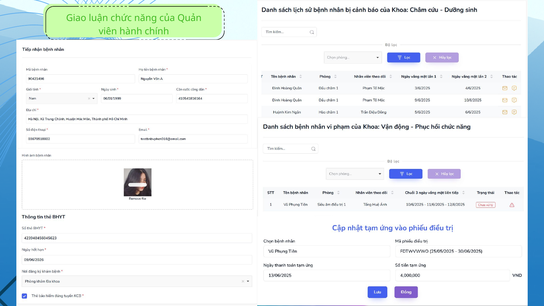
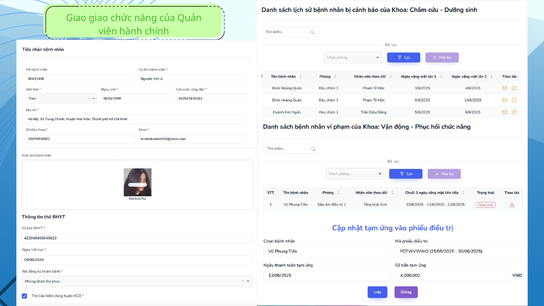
Giao luận: luận -> giao (98, 18)
